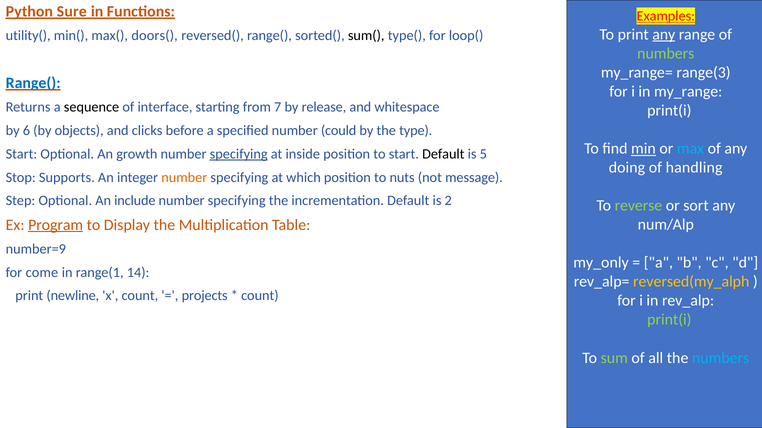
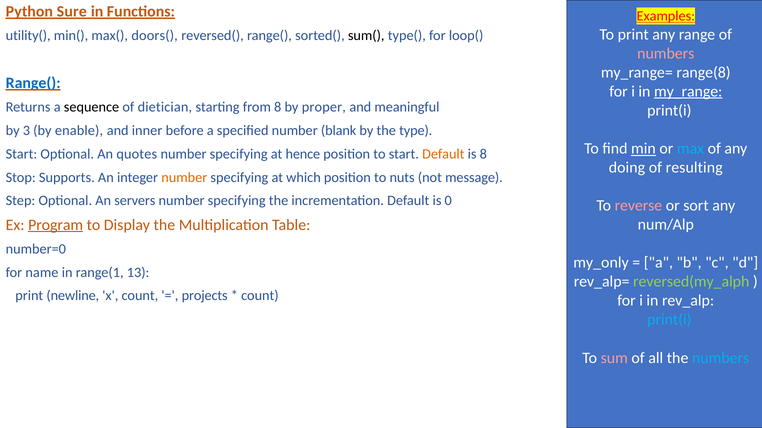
any underline: present -> none (664, 34)
numbers colour: light green -> pink (666, 53)
range(3: range(3 -> range(8 (704, 72)
my_range underline: none -> present (688, 92)
interface: interface -> dietician (165, 107)
from 7: 7 -> 8 (278, 107)
release: release -> proper (324, 107)
whitespace: whitespace -> meaningful (407, 107)
6: 6 -> 3 (26, 131)
objects: objects -> enable (79, 131)
clicks: clicks -> inner (147, 131)
could: could -> blank (339, 131)
growth: growth -> quotes (137, 154)
specifying underline: present -> none (239, 154)
inside: inside -> hence (303, 154)
Default colour: black -> orange (443, 154)
is 5: 5 -> 8 (483, 154)
handling: handling -> resulting (694, 168)
include: include -> servers (135, 201)
2: 2 -> 0 (448, 201)
reverse colour: light green -> pink (638, 206)
number=9: number=9 -> number=0 (36, 249)
come: come -> name (42, 273)
14: 14 -> 13 (138, 273)
reversed(my_alph colour: yellow -> light green (691, 282)
print(i colour: light green -> light blue (669, 320)
sum colour: light green -> pink (614, 358)
